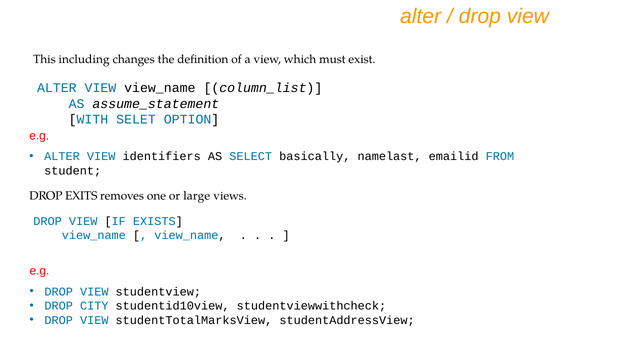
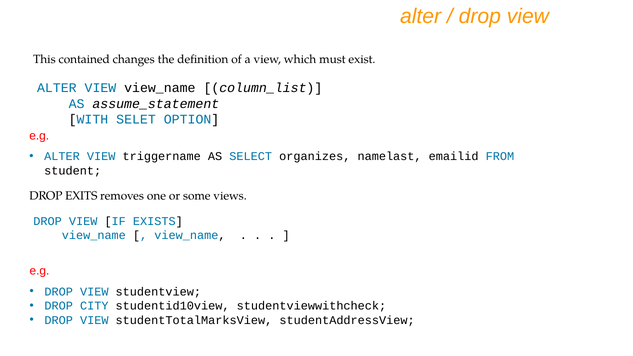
including: including -> contained (84, 59)
identifiers: identifiers -> triggername (162, 157)
basically: basically -> organizes (315, 157)
large: large -> some (197, 196)
